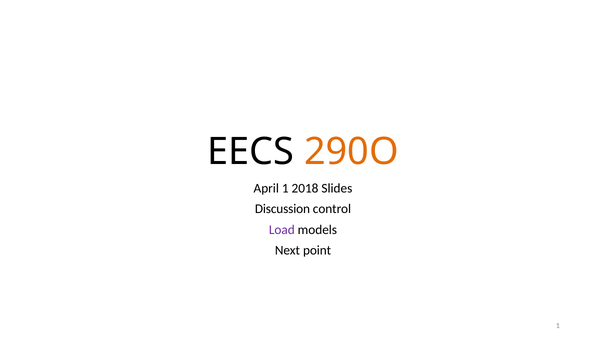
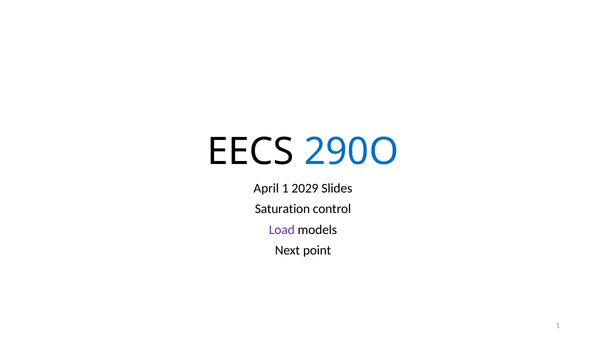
290O colour: orange -> blue (351, 151)
2018: 2018 -> 2029 (305, 188)
Discussion: Discussion -> Saturation (282, 209)
